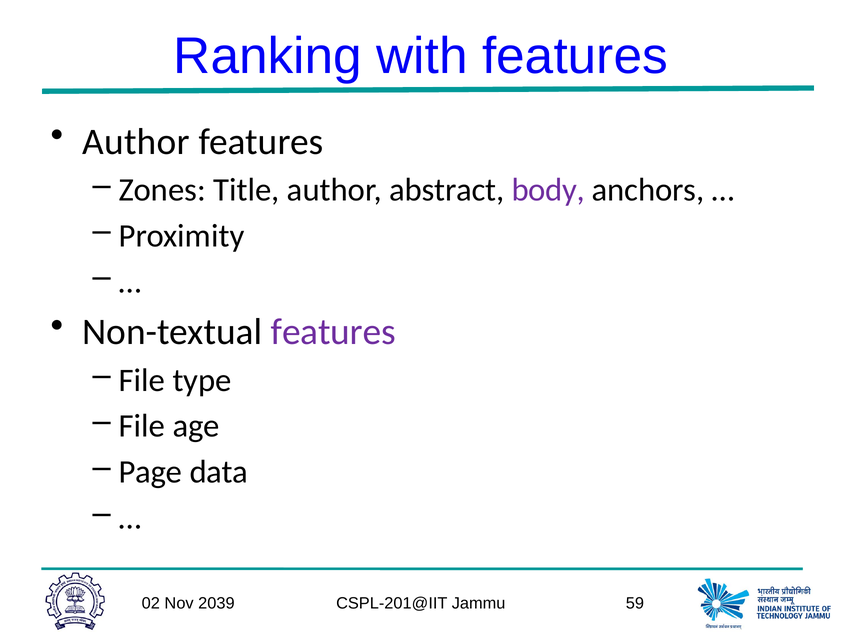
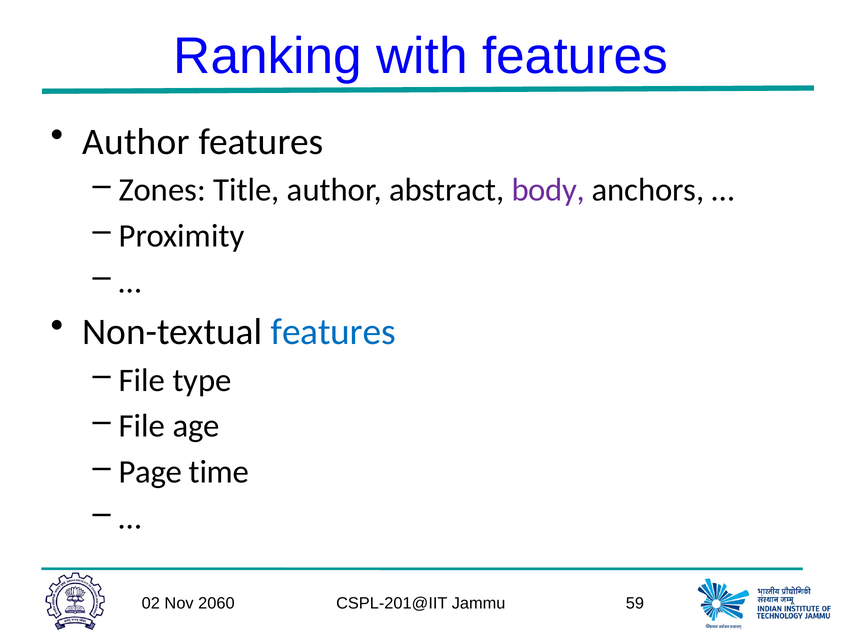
features colour: purple -> blue (333, 332)
data: data -> time (219, 472)
2039: 2039 -> 2060 (216, 603)
